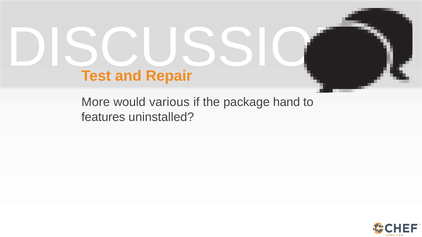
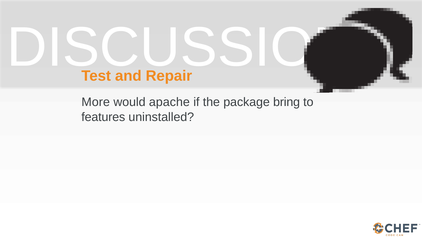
various: various -> apache (169, 102)
hand: hand -> bring (287, 102)
